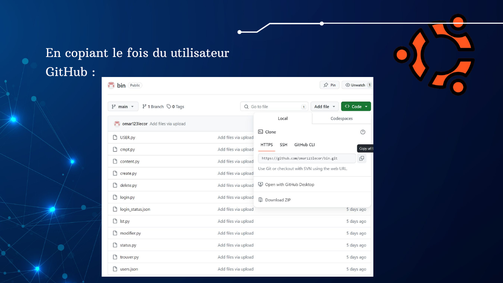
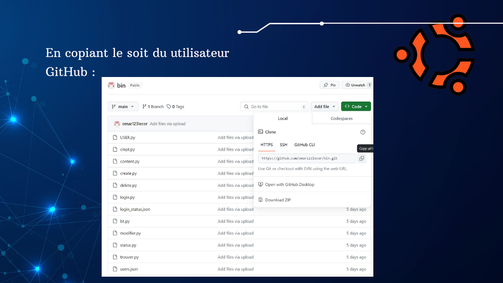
fois: fois -> soit (138, 53)
